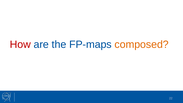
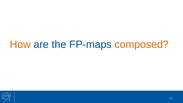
How colour: red -> orange (20, 44)
